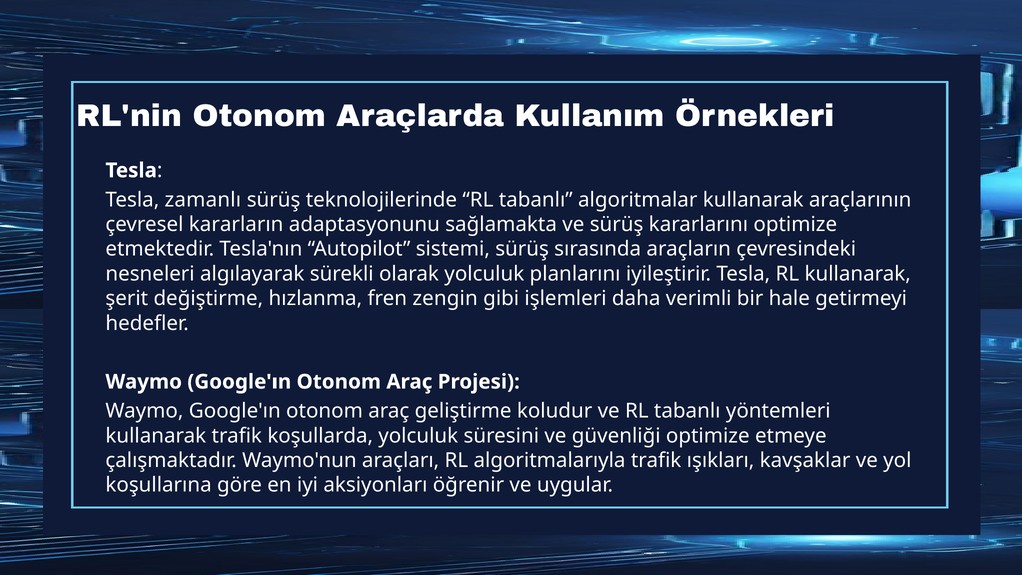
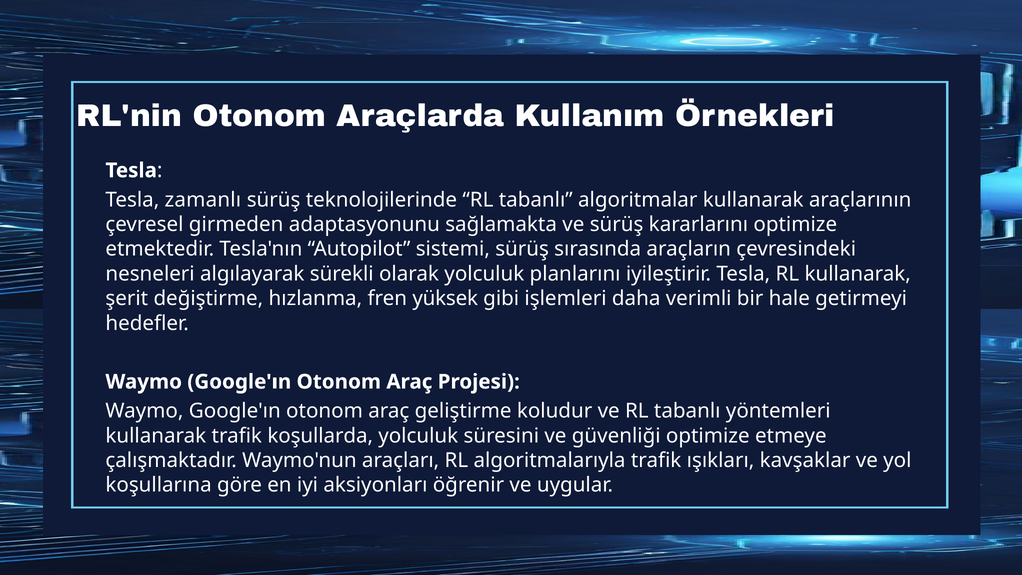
kararların: kararların -> girmeden (236, 224)
zengin: zengin -> yüksek (445, 299)
